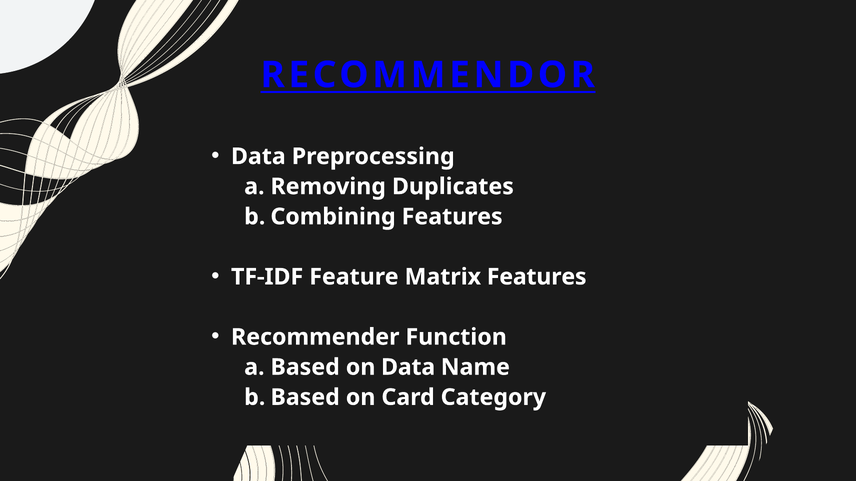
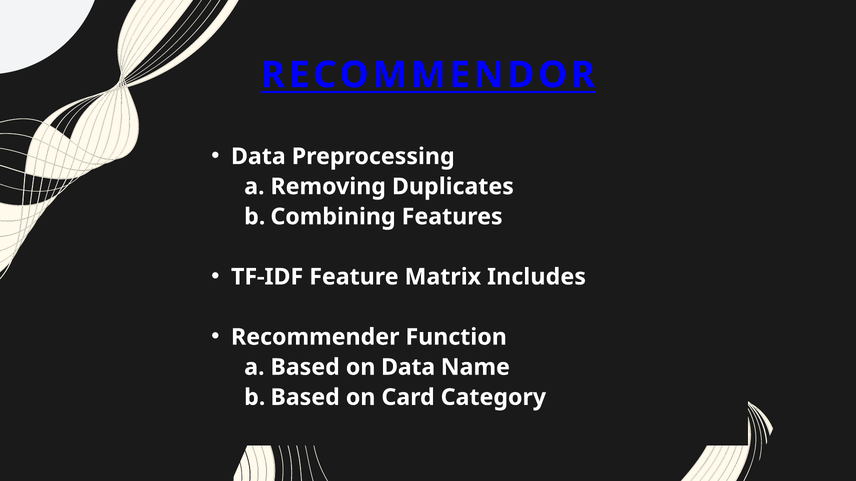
Matrix Features: Features -> Includes (536, 277)
